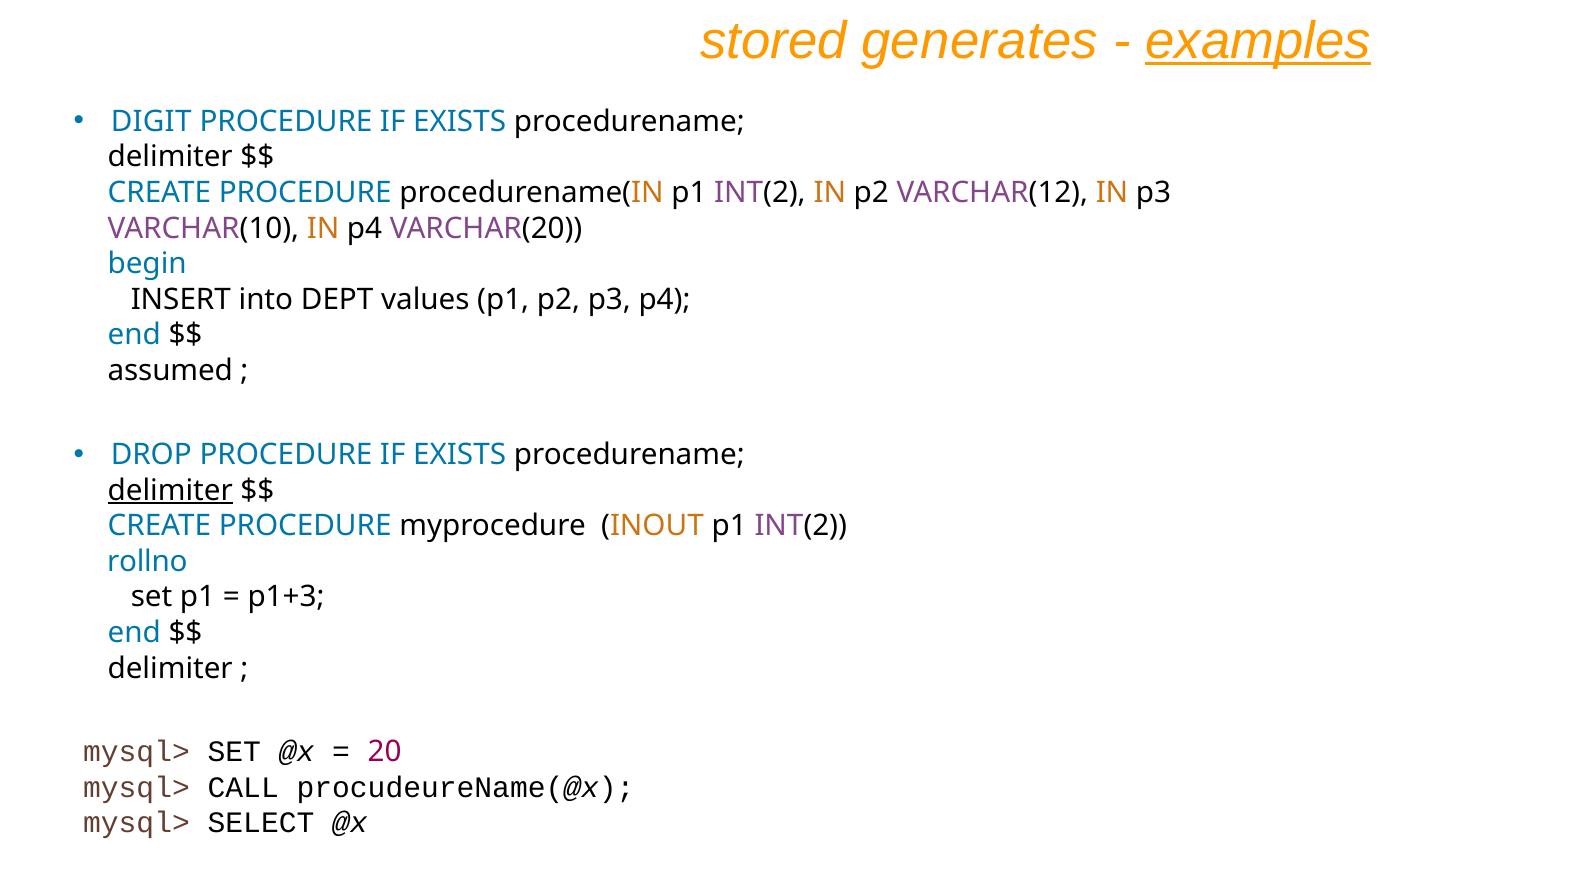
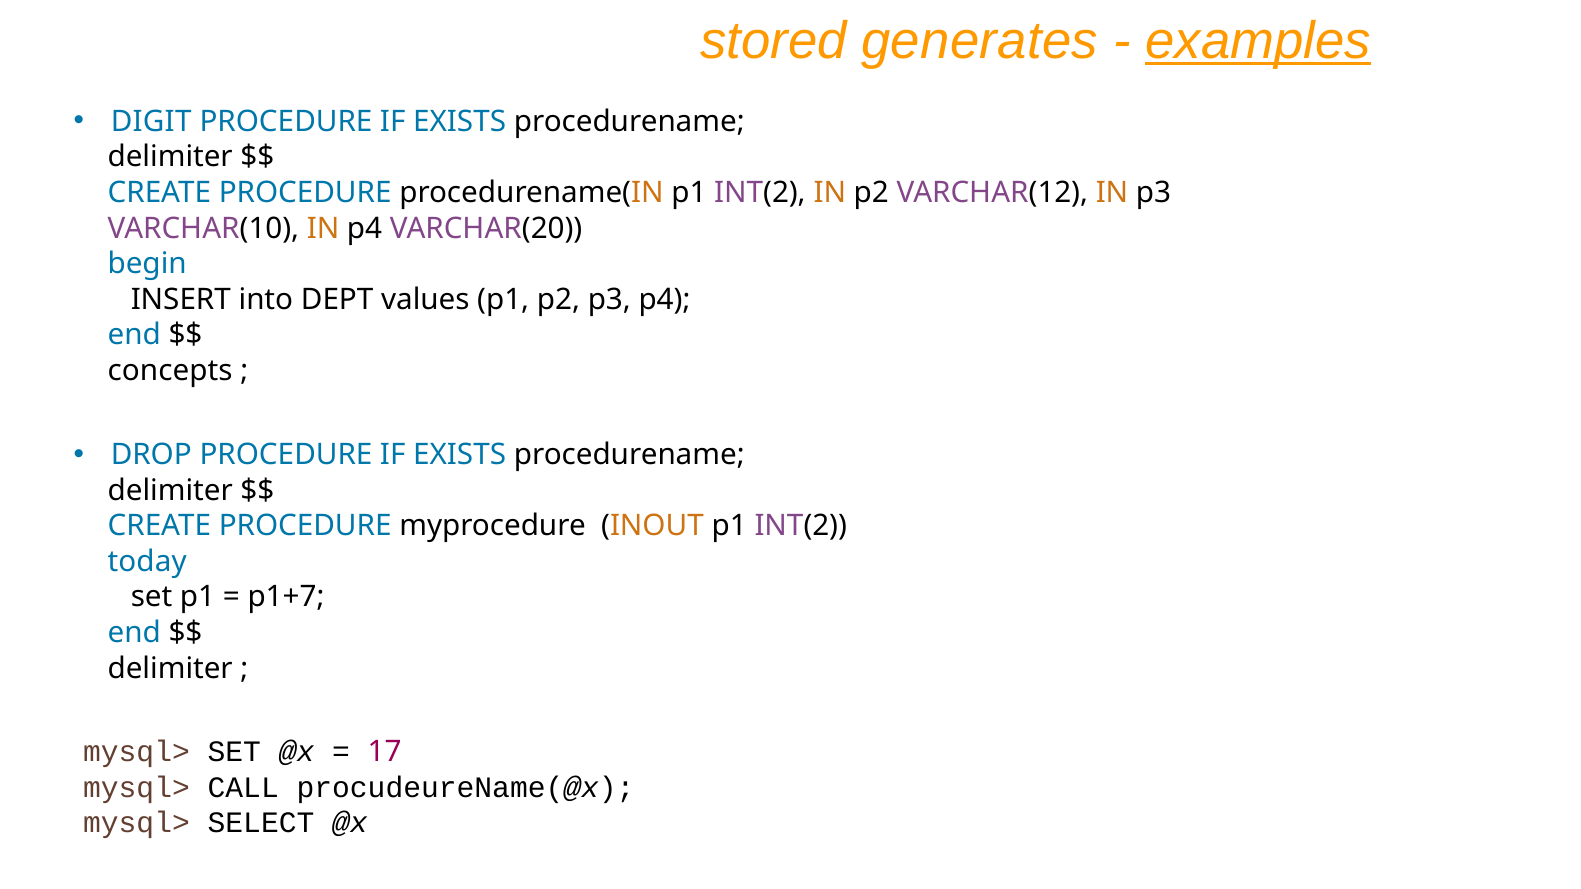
assumed: assumed -> concepts (170, 371)
delimiter underline: present -> none (170, 491)
rollno: rollno -> today (147, 562)
p1+3: p1+3 -> p1+7 (286, 597)
20: 20 -> 17 (385, 752)
